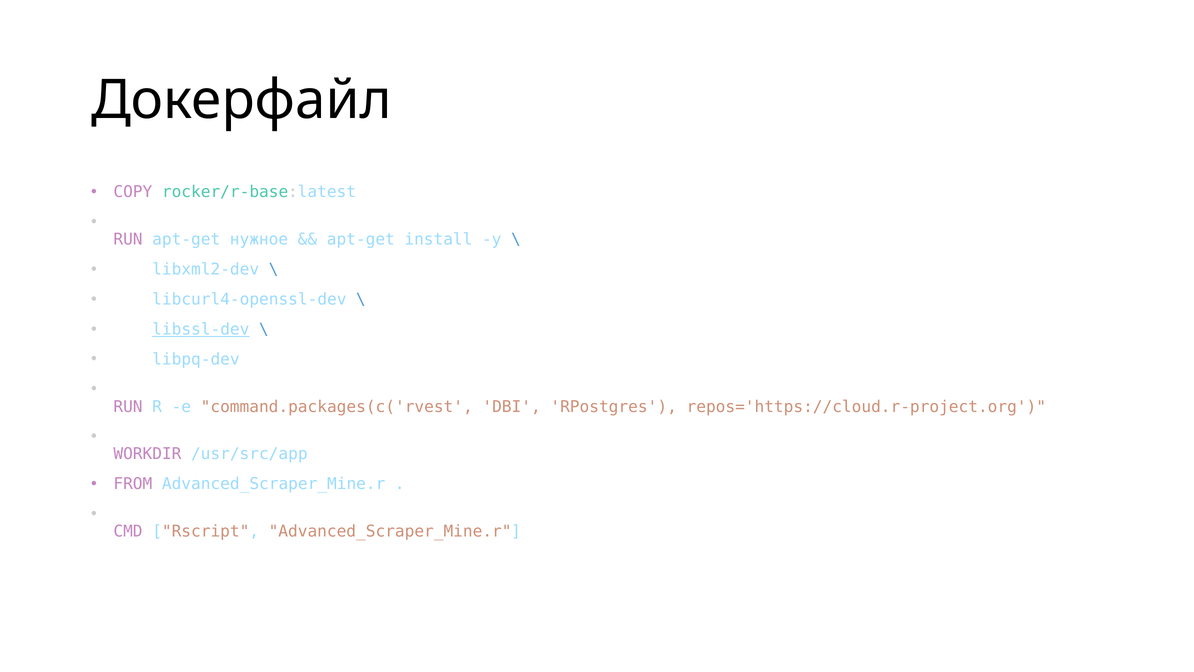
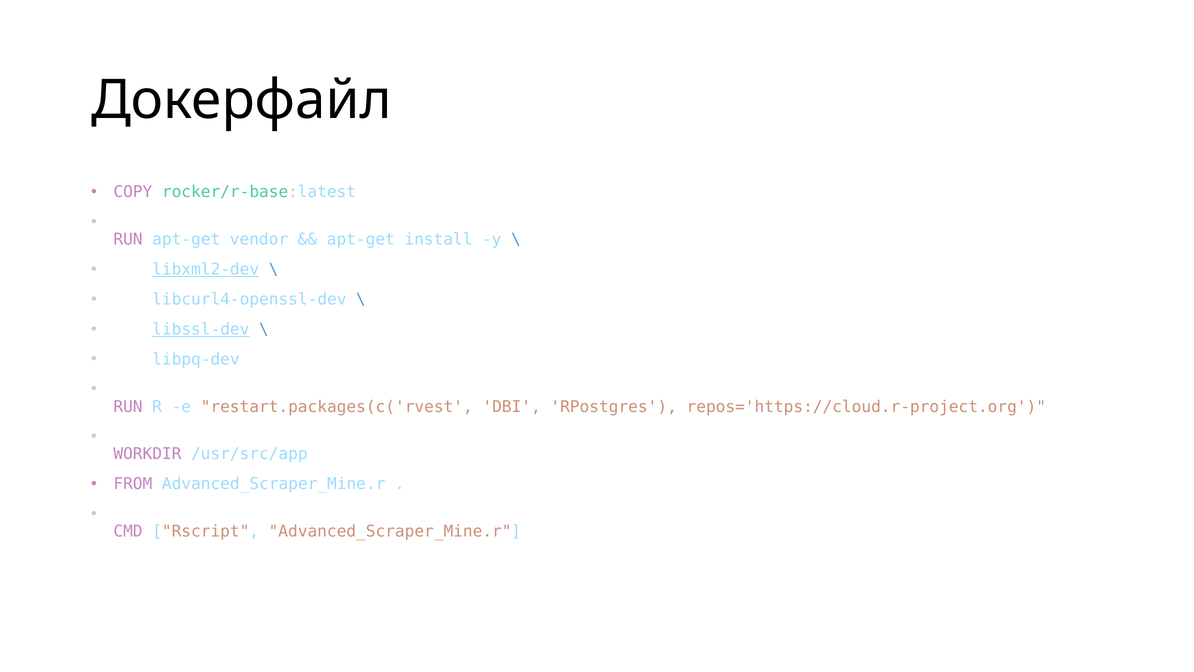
нужное: нужное -> vendor (259, 239)
libxml2-dev underline: none -> present (206, 269)
command.packages(c('rvest: command.packages(c('rvest -> restart.packages(c('rvest (337, 406)
